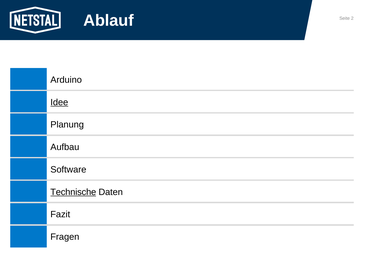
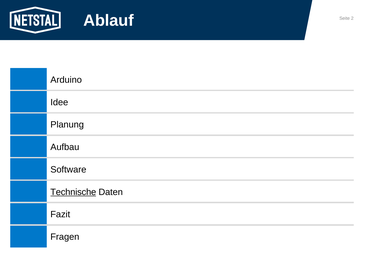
Idee underline: present -> none (59, 102)
